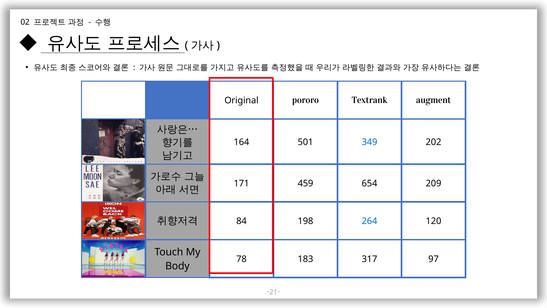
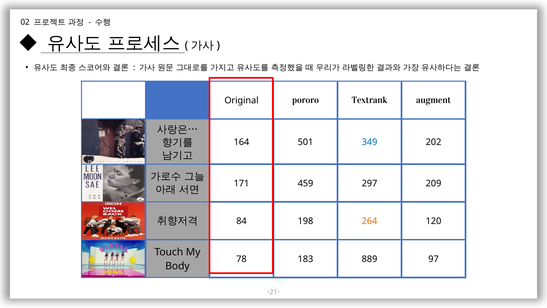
654: 654 -> 297 (370, 183)
264 colour: blue -> orange (370, 221)
317: 317 -> 889 (370, 259)
